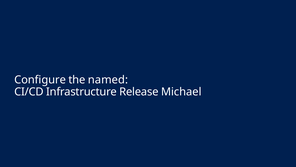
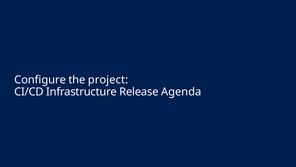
named: named -> project (108, 80)
Michael: Michael -> Agenda (181, 92)
